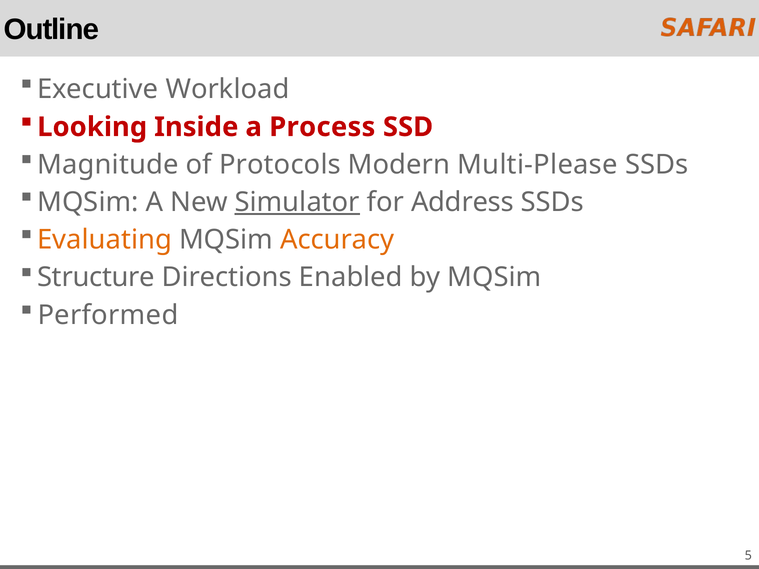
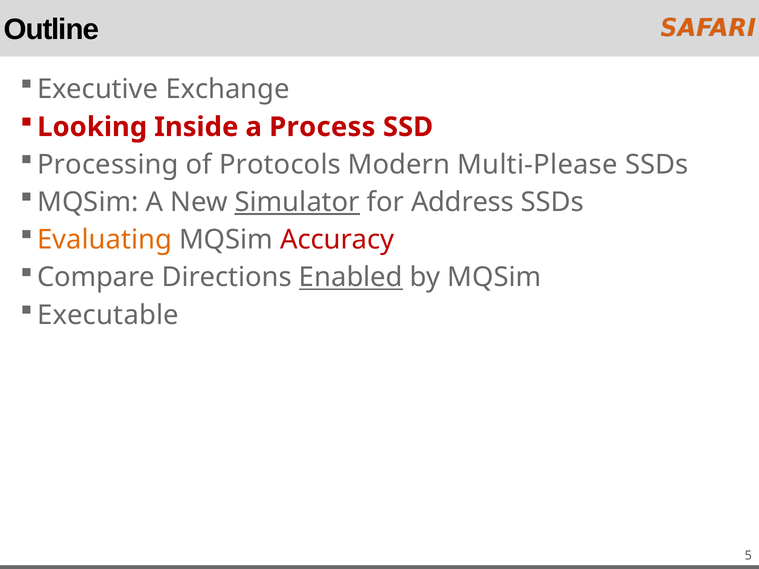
Workload: Workload -> Exchange (228, 89)
Magnitude: Magnitude -> Processing (108, 165)
Accuracy colour: orange -> red (337, 240)
Structure: Structure -> Compare (96, 278)
Enabled underline: none -> present (351, 278)
Performed: Performed -> Executable (108, 315)
